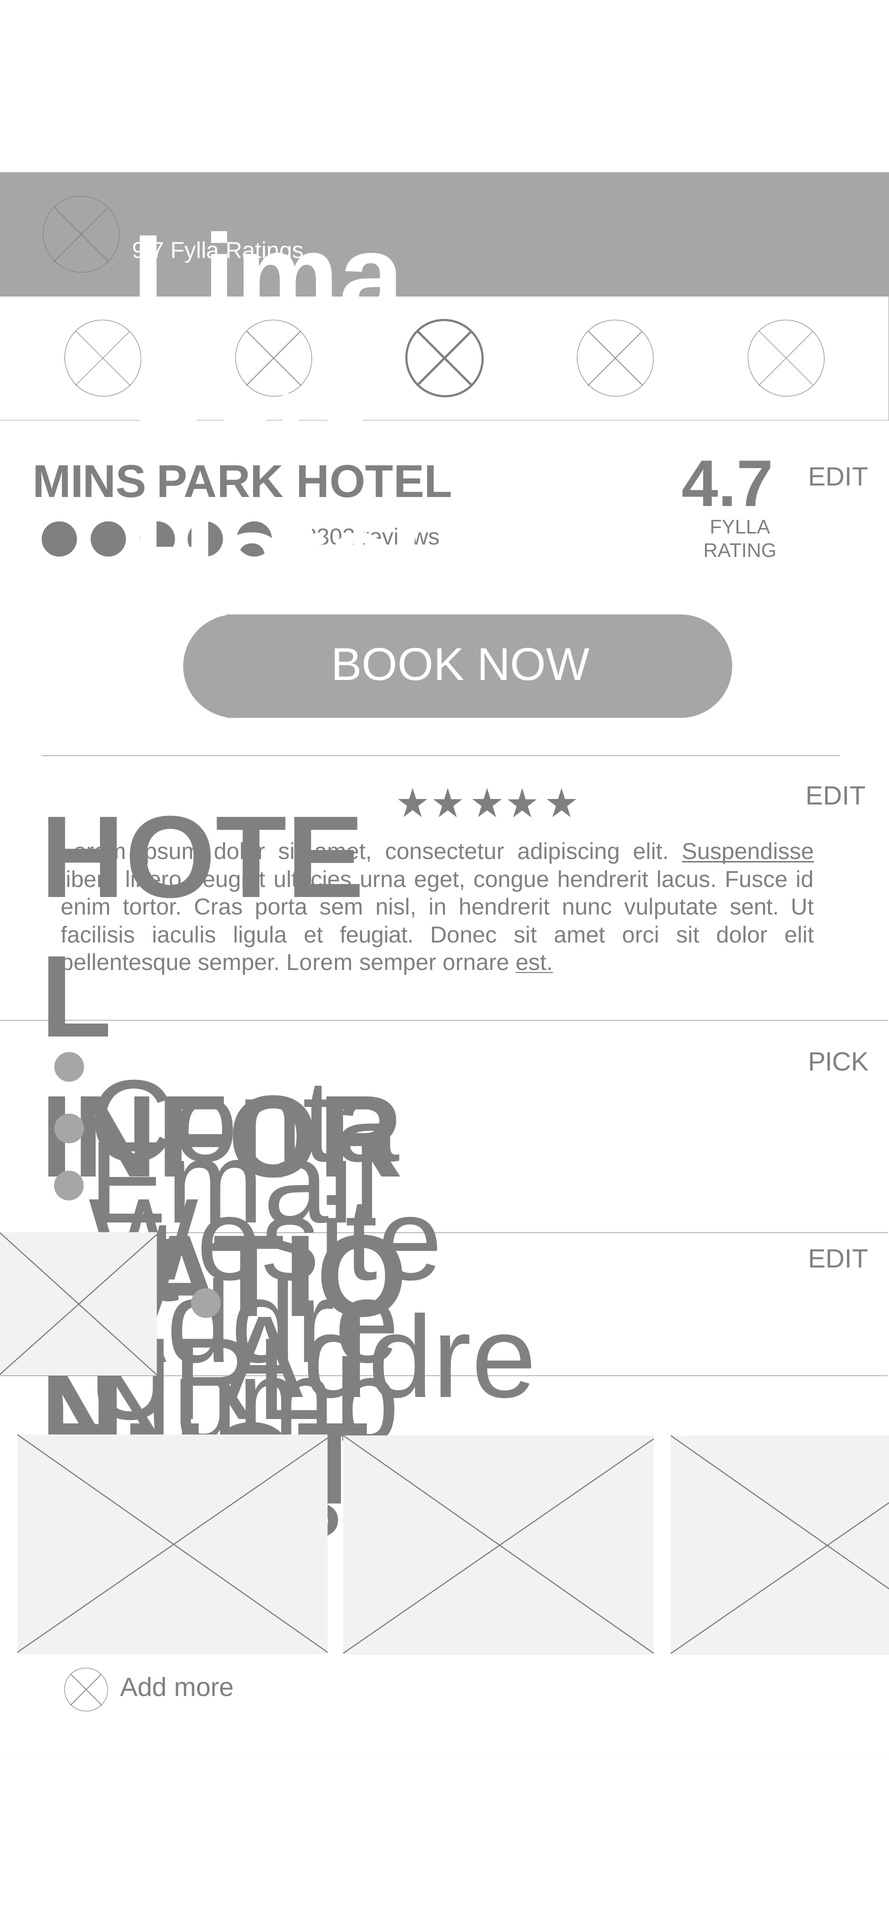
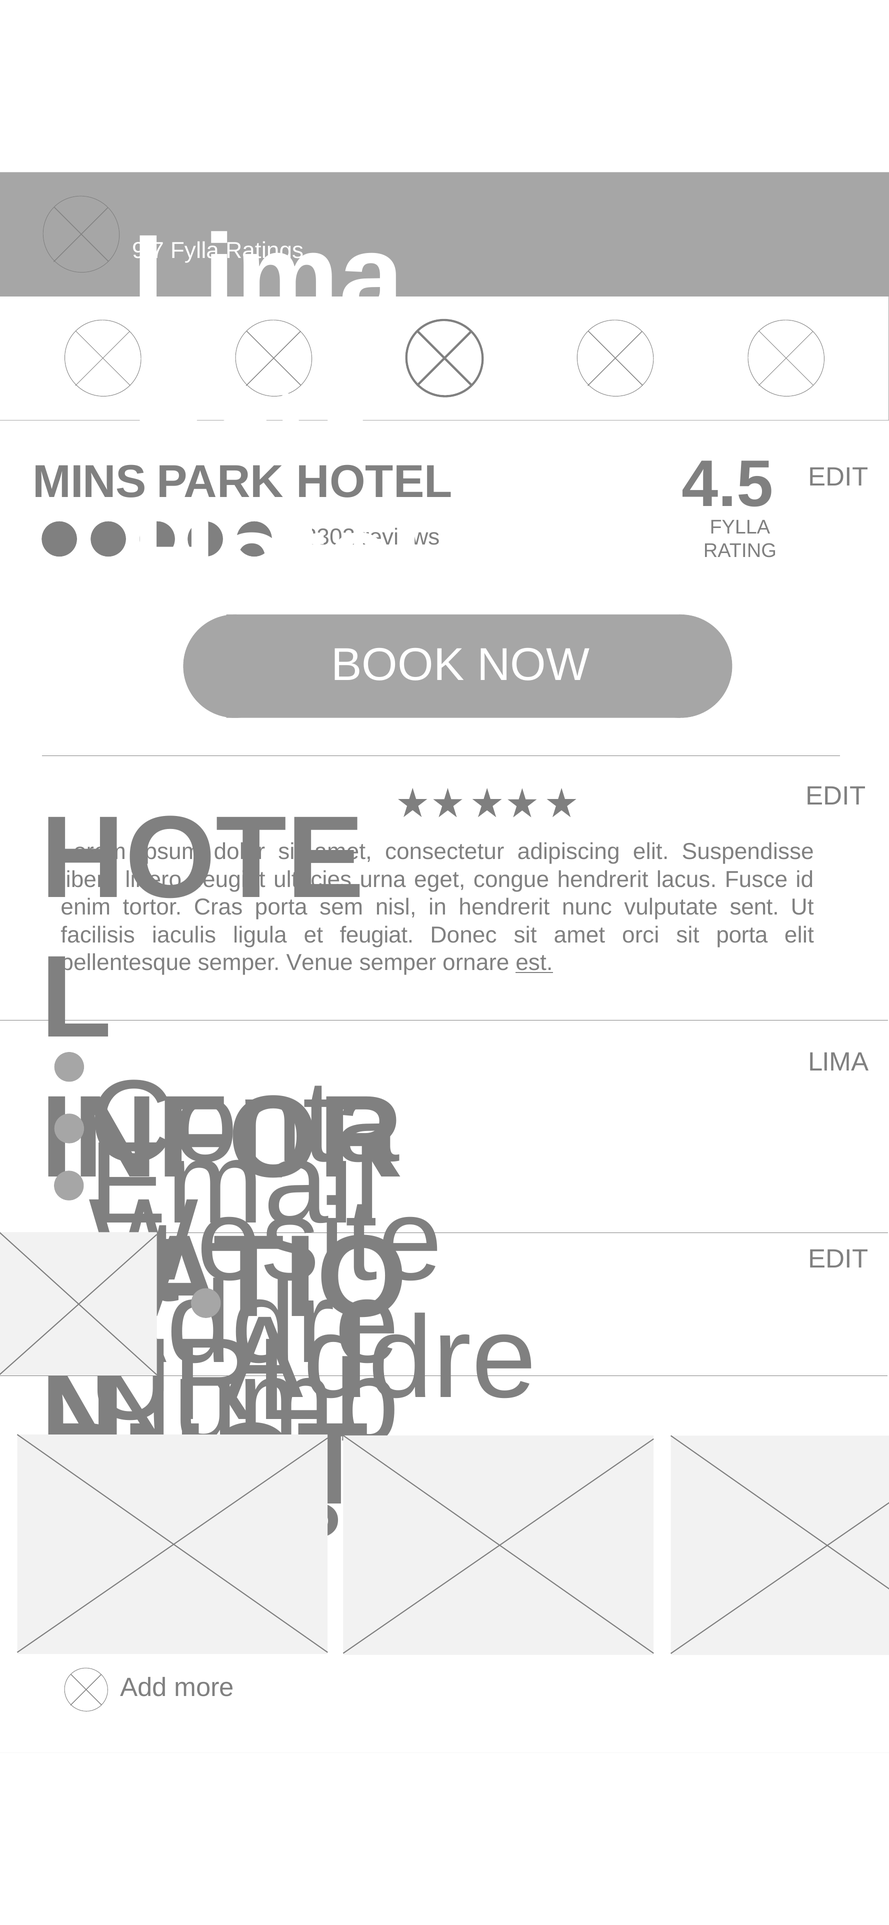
4.7: 4.7 -> 4.5 (727, 485)
Suspendisse underline: present -> none (748, 852)
sit dolor: dolor -> porta (742, 935)
semper Lorem: Lorem -> Venue (320, 963)
PICK: PICK -> LIMA (838, 1062)
